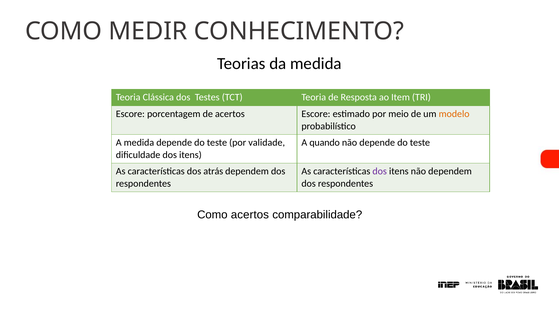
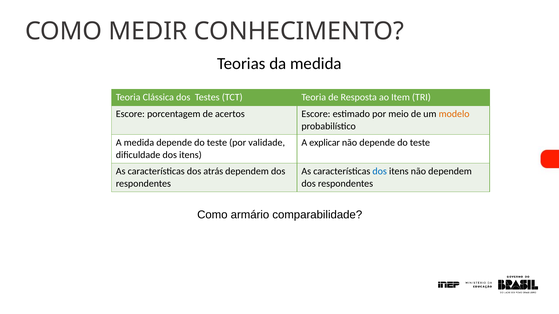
quando: quando -> explicar (325, 143)
dos colour: purple -> blue (380, 172)
Como acertos: acertos -> armário (250, 215)
